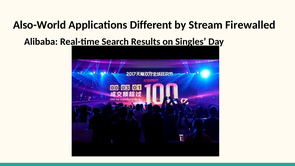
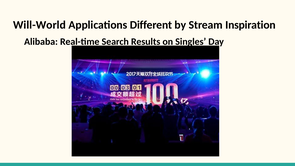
Also-World: Also-World -> Will-World (39, 25)
Firewalled: Firewalled -> Inspiration (250, 25)
